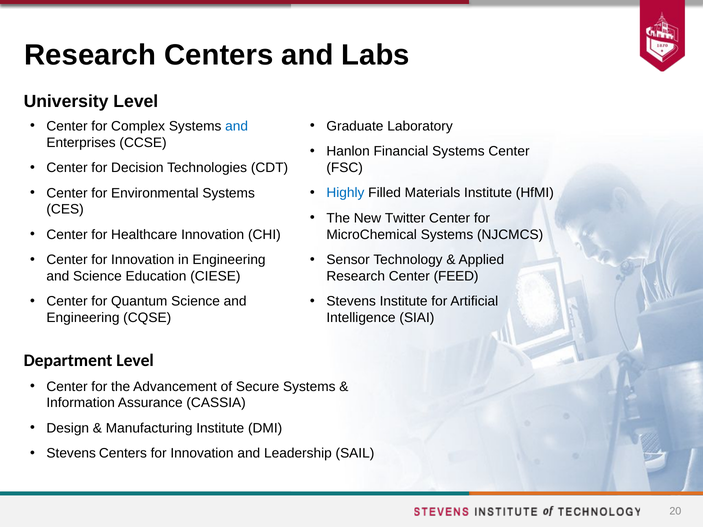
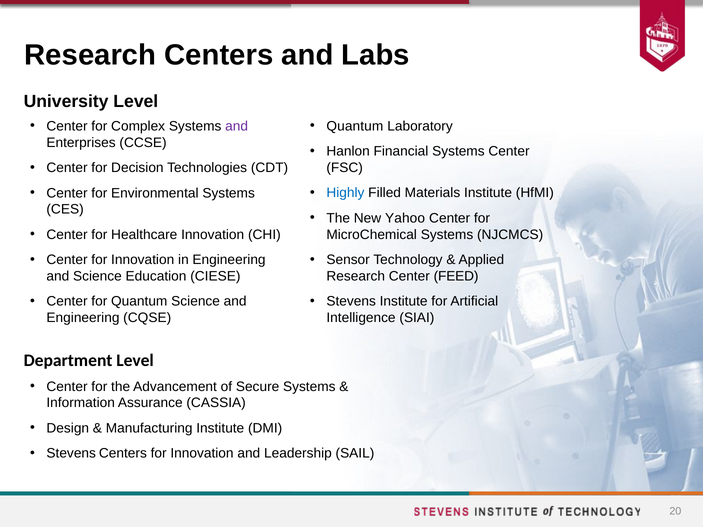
Graduate: Graduate -> Quantum (355, 126)
and colour: blue -> purple (237, 126)
Twitter: Twitter -> Yahoo (405, 218)
